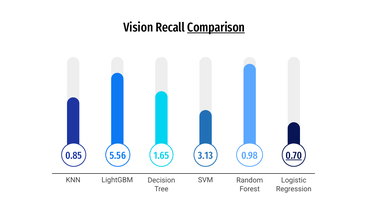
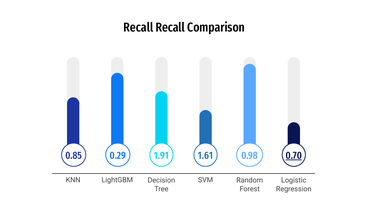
Vision: Vision -> Recall (138, 27)
Comparison underline: present -> none (216, 27)
5.56: 5.56 -> 0.29 (118, 155)
1.65: 1.65 -> 1.91 (161, 155)
3.13: 3.13 -> 1.61 (205, 155)
